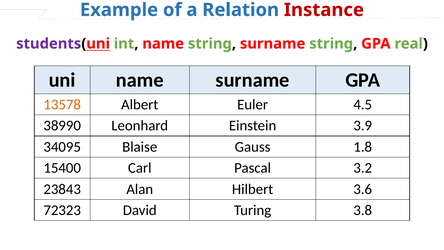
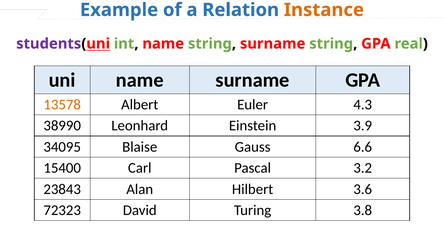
Instance colour: red -> orange (324, 10)
4.5: 4.5 -> 4.3 (363, 105)
1.8: 1.8 -> 6.6 (363, 147)
